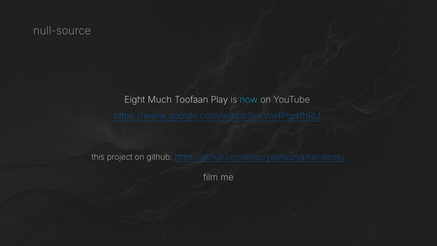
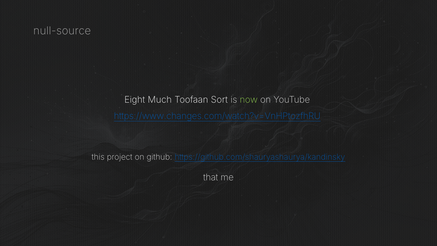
Play: Play -> Sort (219, 100)
now colour: light blue -> light green (249, 100)
https://www.google.com/watch?v=VnHPtozfhRU: https://www.google.com/watch?v=VnHPtozfhRU -> https://www.changes.com/watch?v=VnHPtozfhRU (217, 116)
film: film -> that (211, 177)
